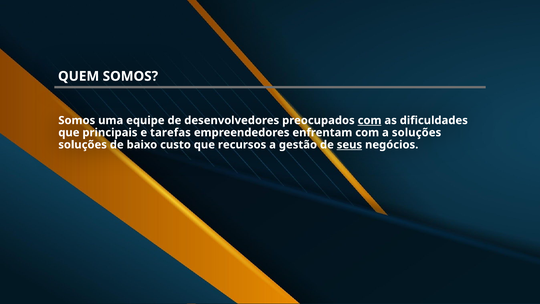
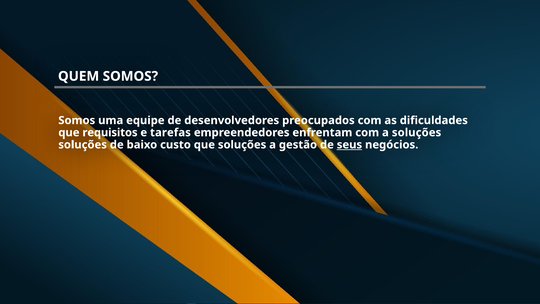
com underline: present -> none (370, 120)
principais: principais -> requisitos (110, 132)
que recursos: recursos -> soluções (242, 145)
